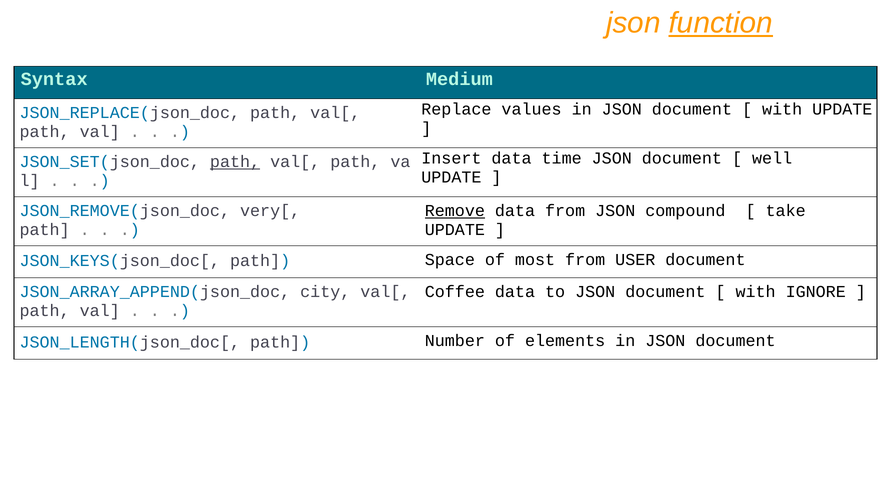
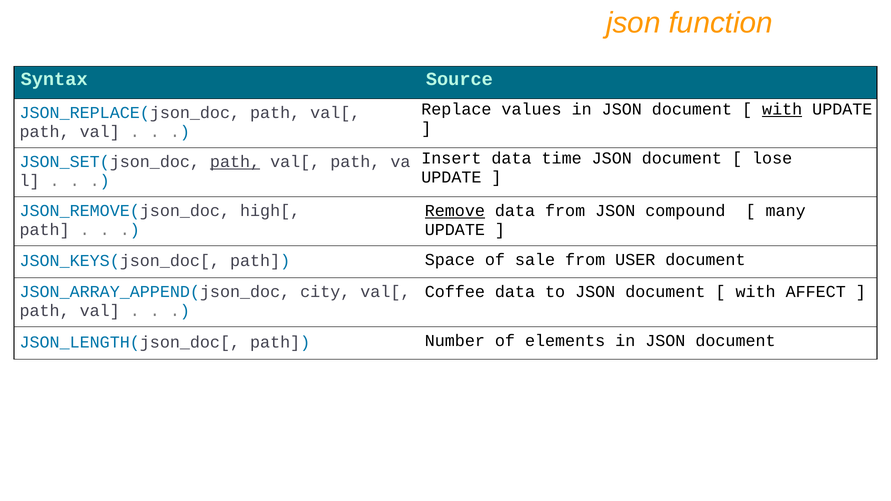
function underline: present -> none (721, 23)
Medium: Medium -> Source (459, 79)
with underline: none -> present (782, 109)
well: well -> lose (772, 158)
very[: very[ -> high[ (270, 211)
take: take -> many (786, 211)
most: most -> sale (535, 260)
IGNORE: IGNORE -> AFFECT (816, 292)
